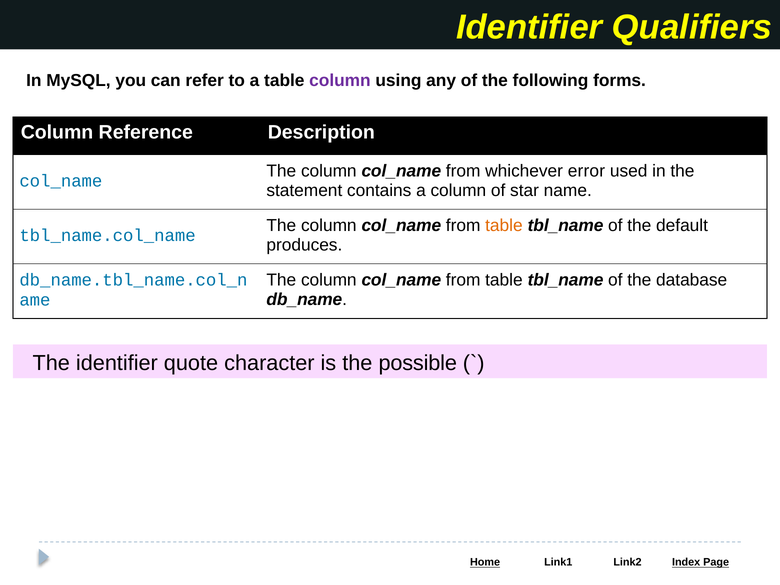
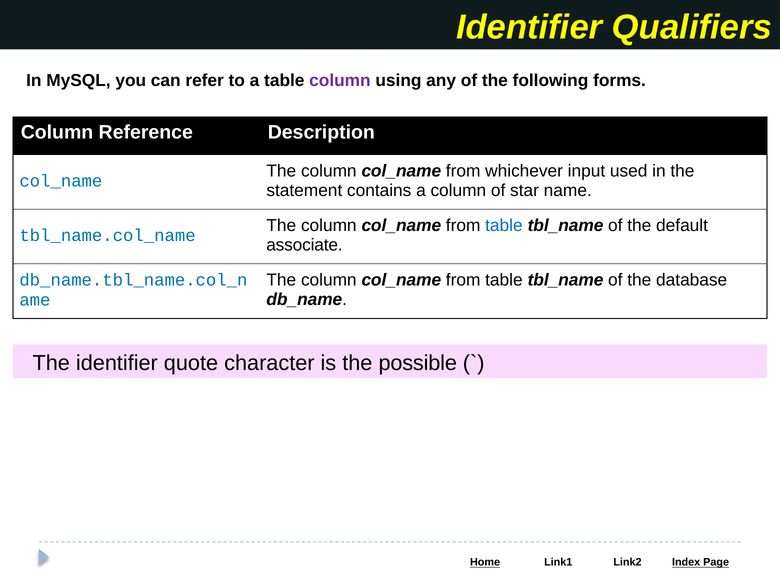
error: error -> input (587, 171)
table colour: orange -> blue (504, 226)
produces: produces -> associate (304, 245)
